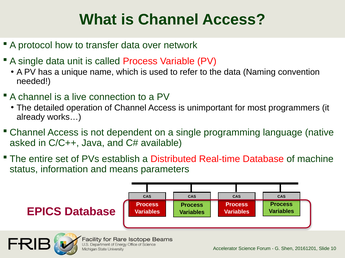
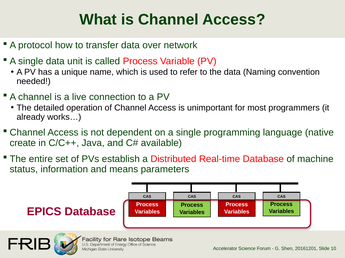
asked: asked -> create (23, 143)
